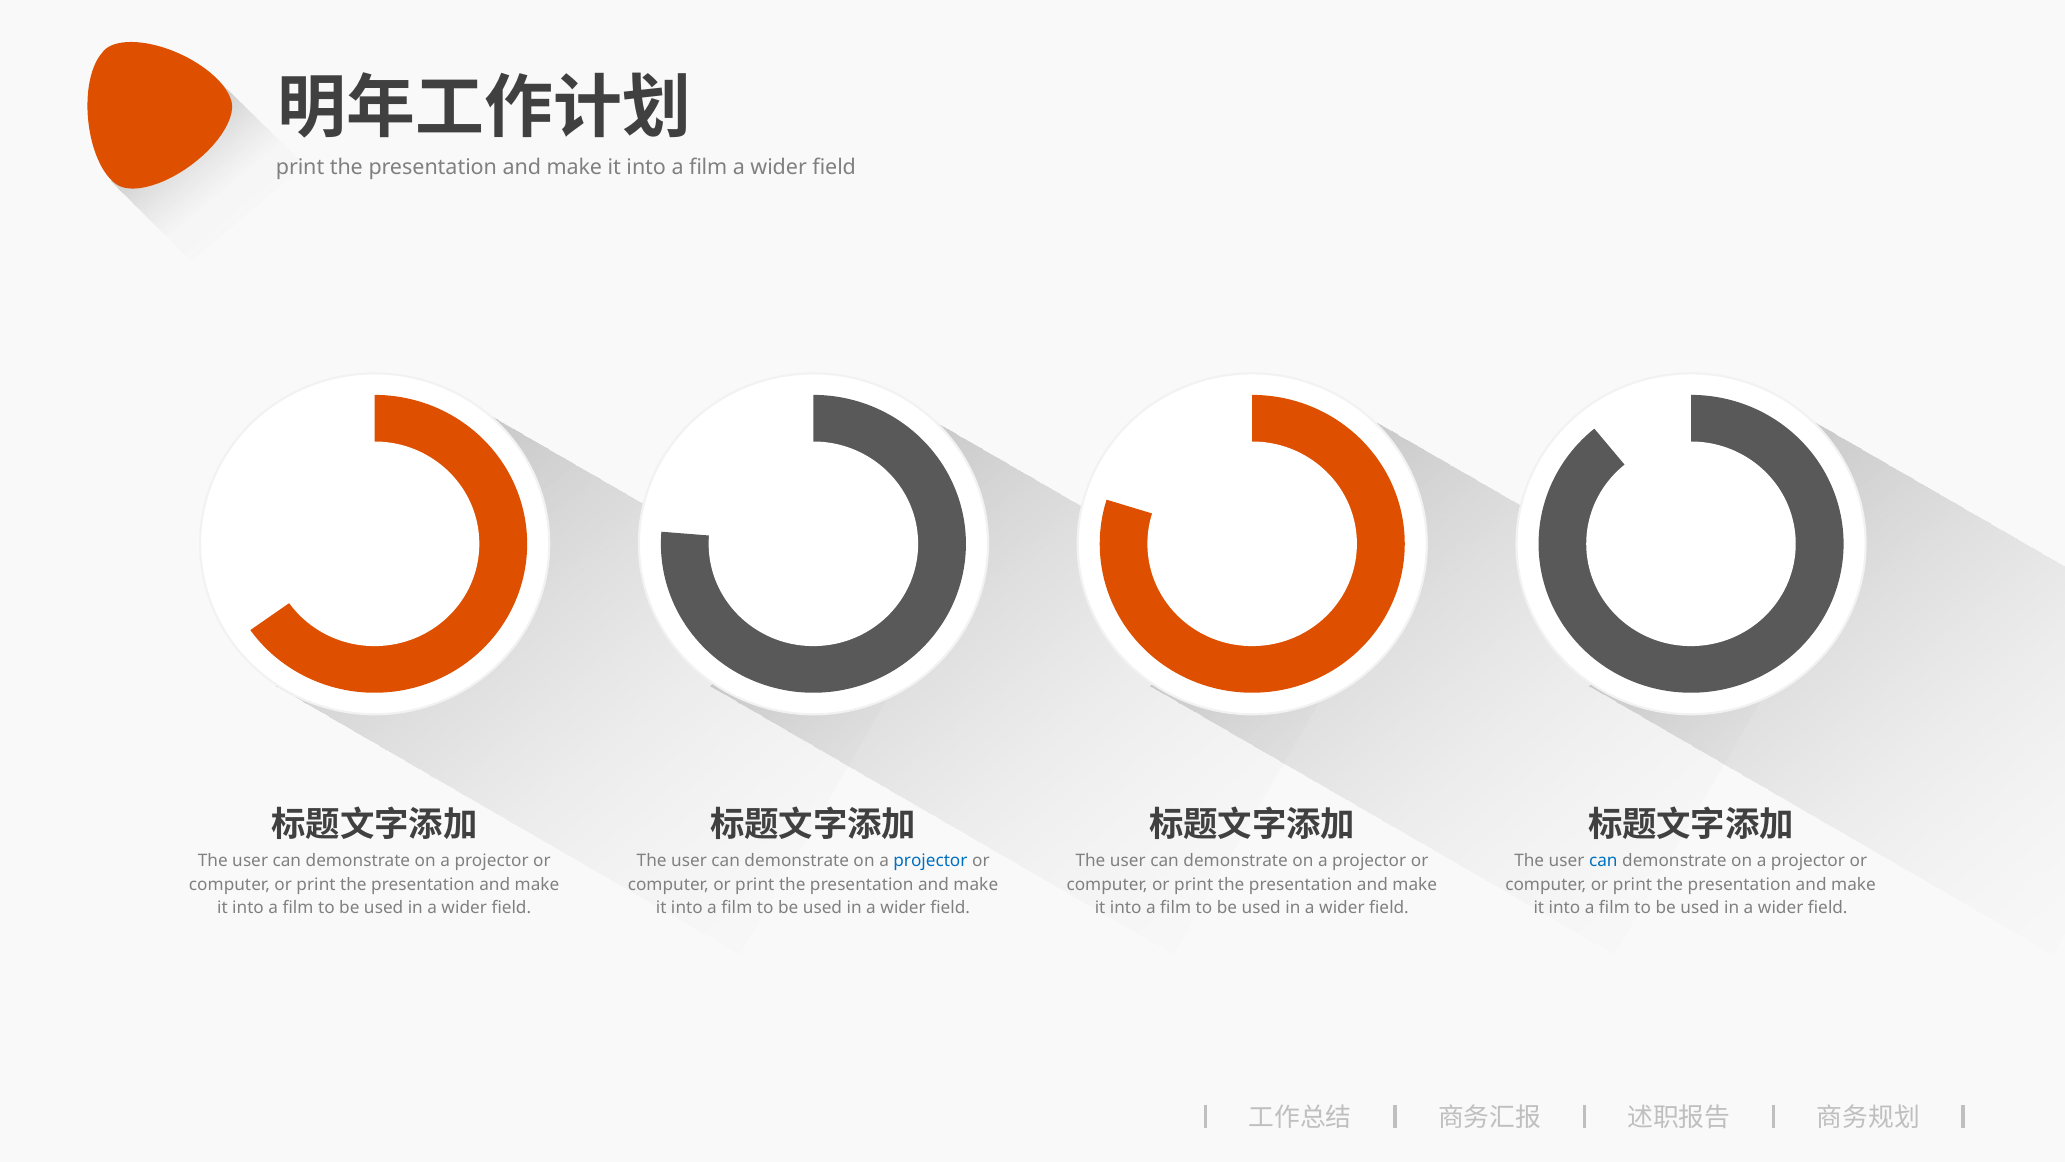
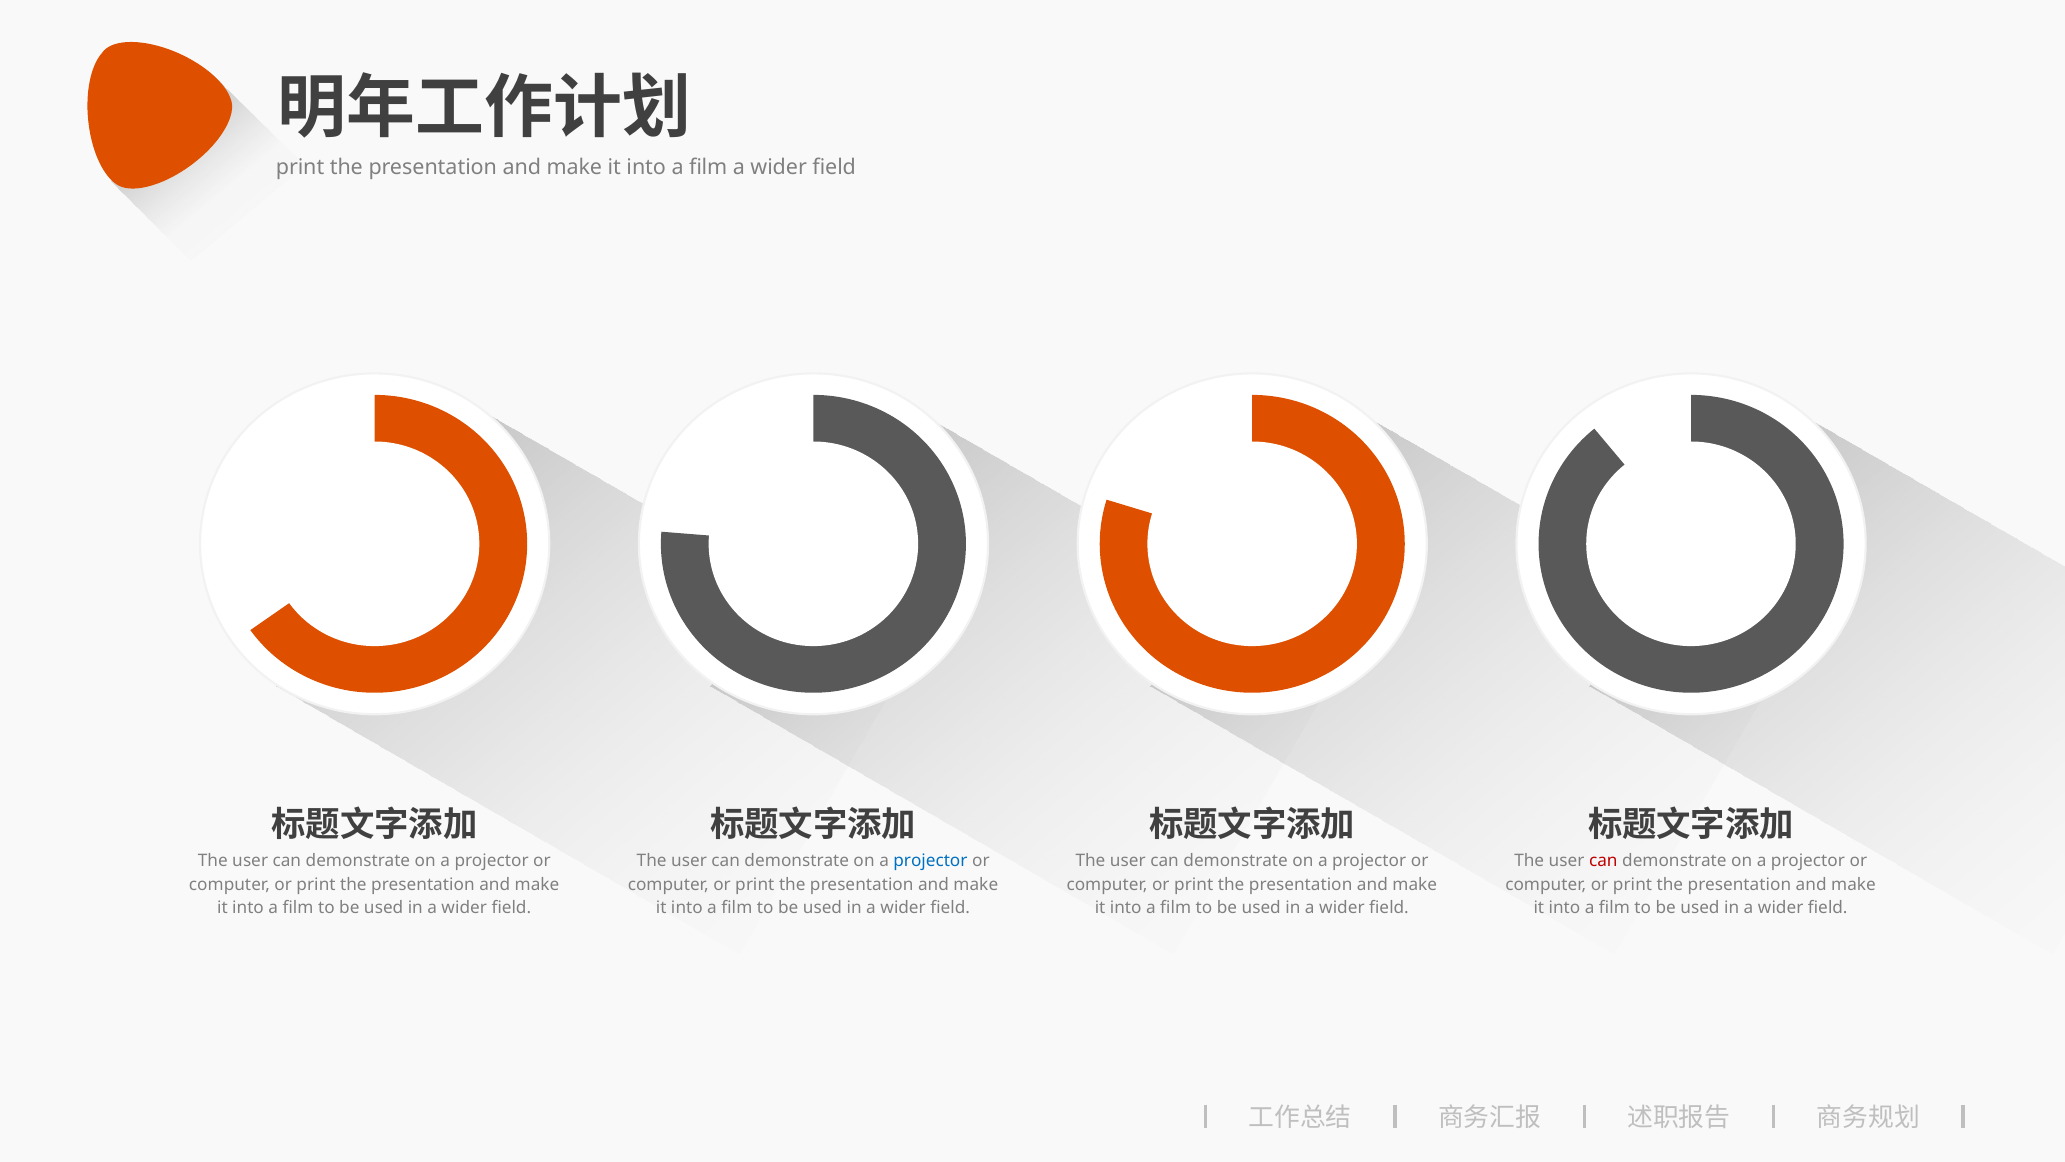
can colour: blue -> red (1603, 861)
